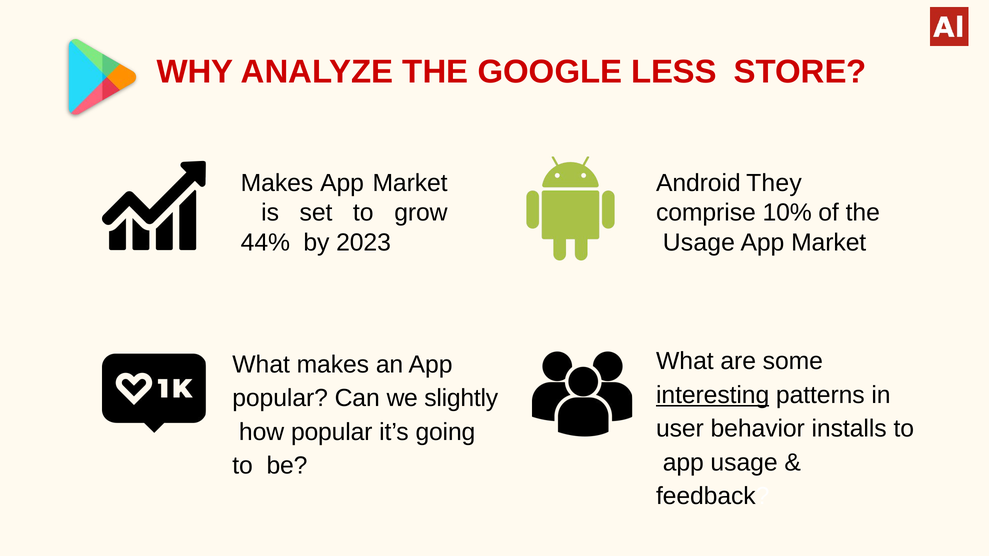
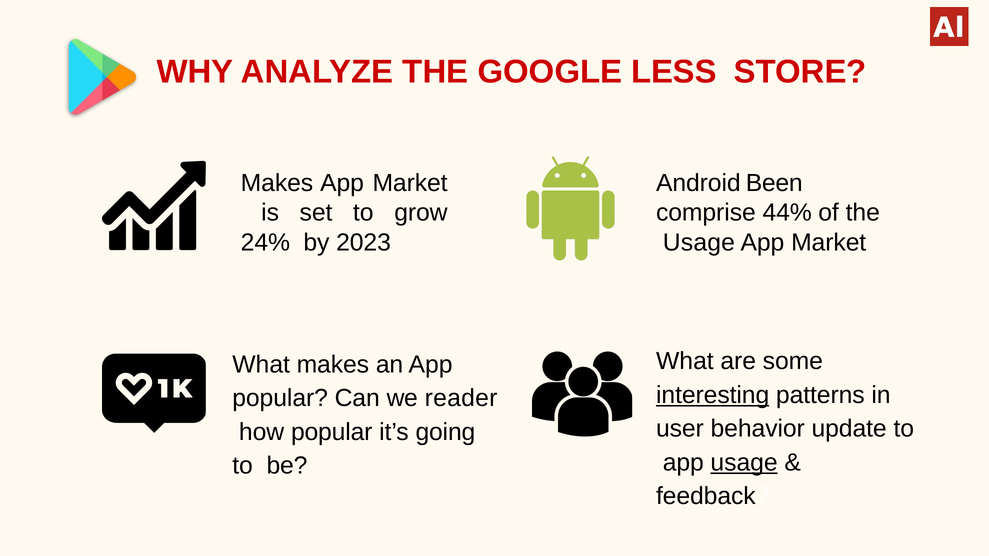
They: They -> Been (774, 183)
10%: 10% -> 44% (787, 213)
44%: 44% -> 24% (265, 243)
slightly: slightly -> reader (461, 398)
installs: installs -> update (849, 429)
usage underline: none -> present (744, 463)
